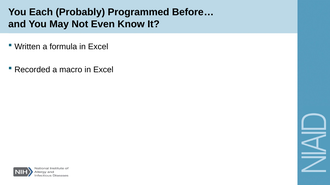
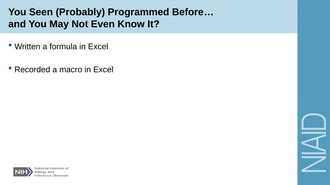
Each: Each -> Seen (41, 12)
